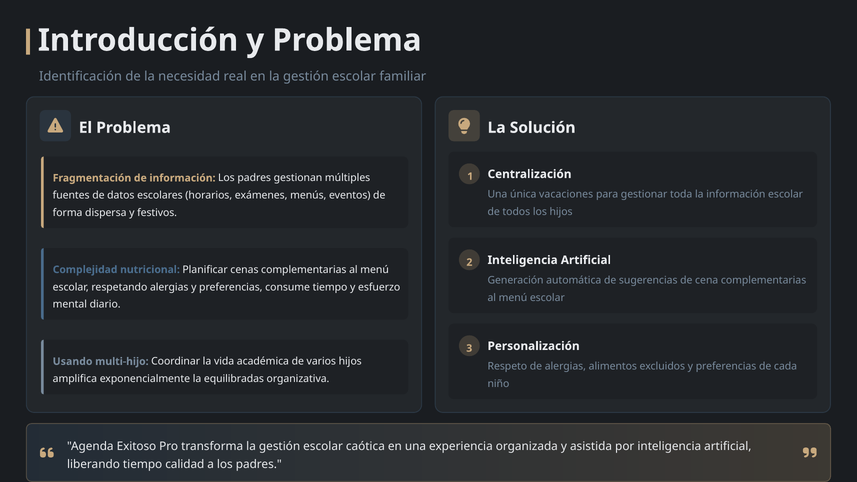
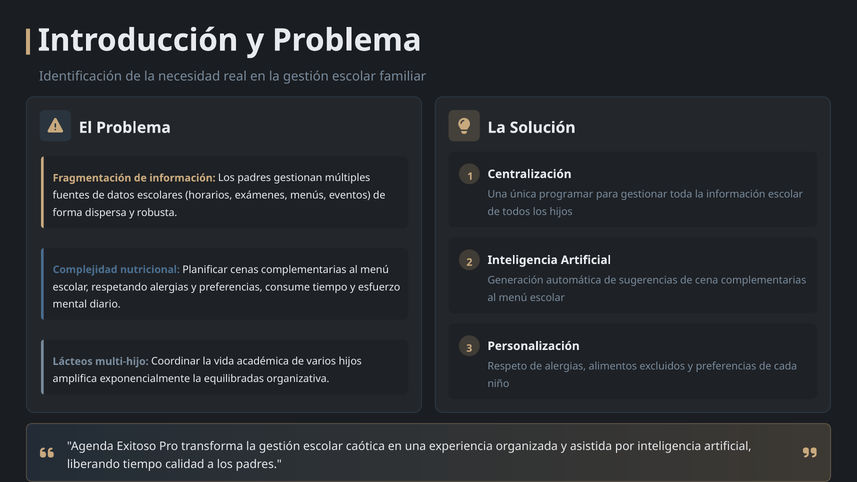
vacaciones: vacaciones -> programar (566, 194)
festivos: festivos -> robusta (157, 213)
Usando: Usando -> Lácteos (73, 361)
